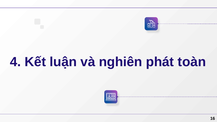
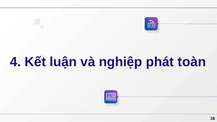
nghiên: nghiên -> nghiệp (121, 62)
